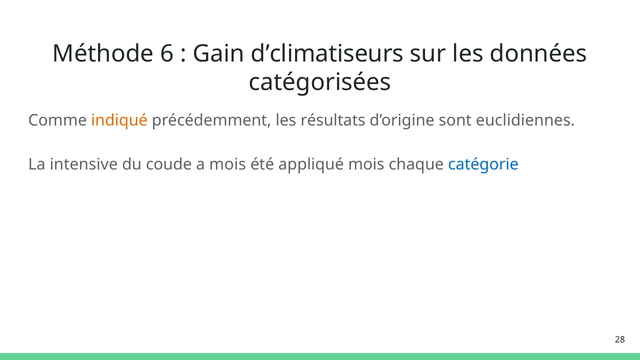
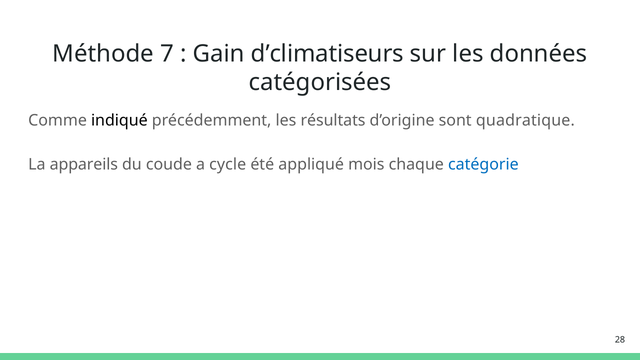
6: 6 -> 7 (167, 54)
indiqué colour: orange -> black (119, 120)
euclidiennes: euclidiennes -> quadratique (525, 120)
intensive: intensive -> appareils (84, 165)
a mois: mois -> cycle (228, 165)
